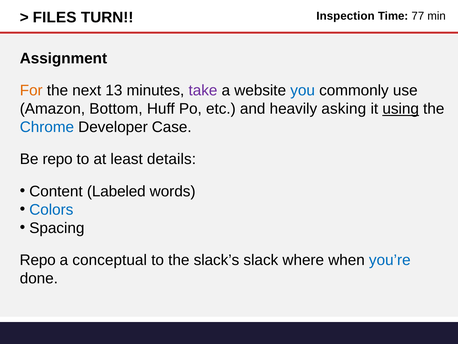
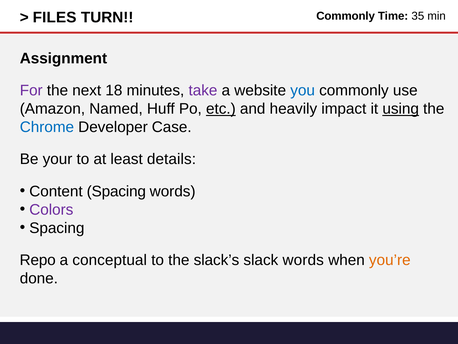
TURN Inspection: Inspection -> Commonly (346, 16)
77: 77 -> 35 (418, 16)
For colour: orange -> purple (31, 90)
13: 13 -> 18 (114, 90)
Bottom: Bottom -> Named (116, 109)
etc underline: none -> present (221, 109)
asking: asking -> impact (344, 109)
Be repo: repo -> your (58, 159)
Content Labeled: Labeled -> Spacing (116, 191)
Colors colour: blue -> purple (51, 209)
slack where: where -> words (303, 260)
you’re colour: blue -> orange (390, 260)
